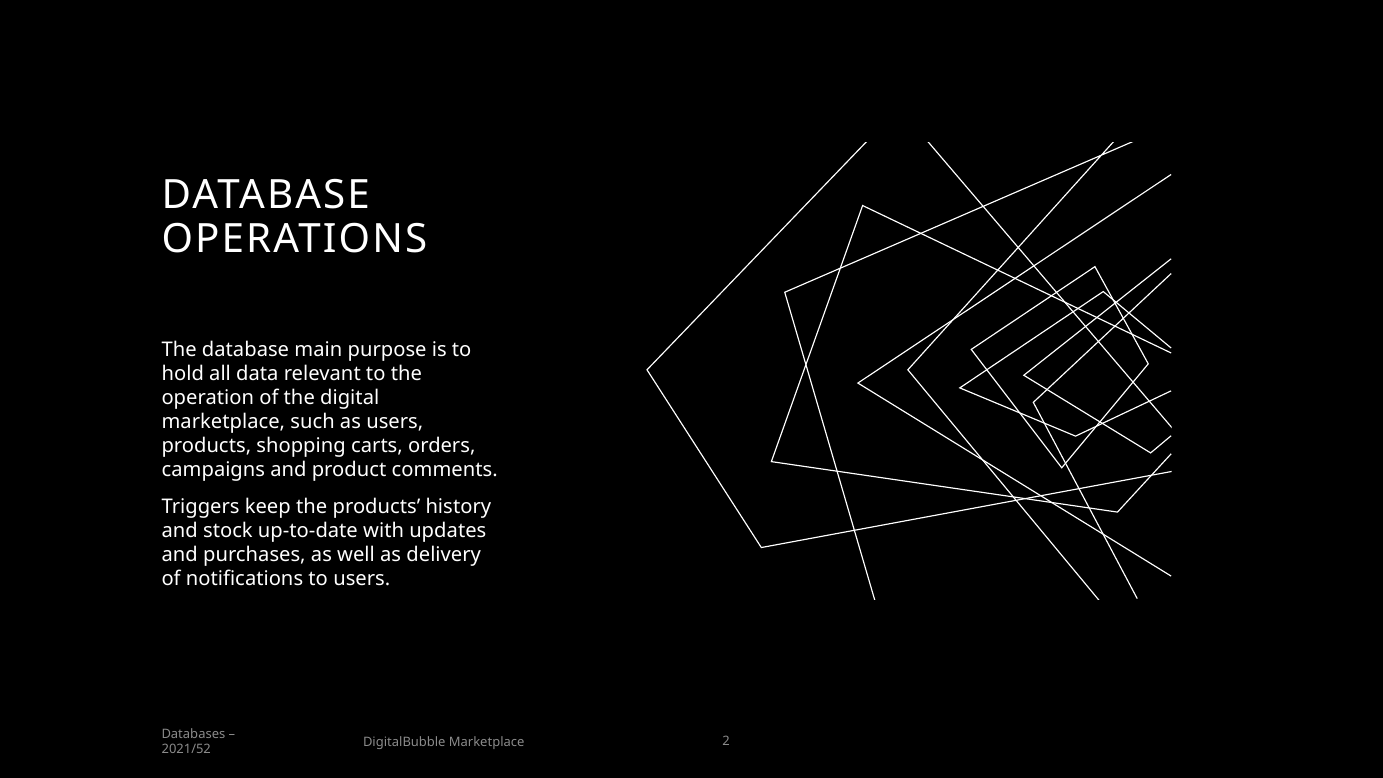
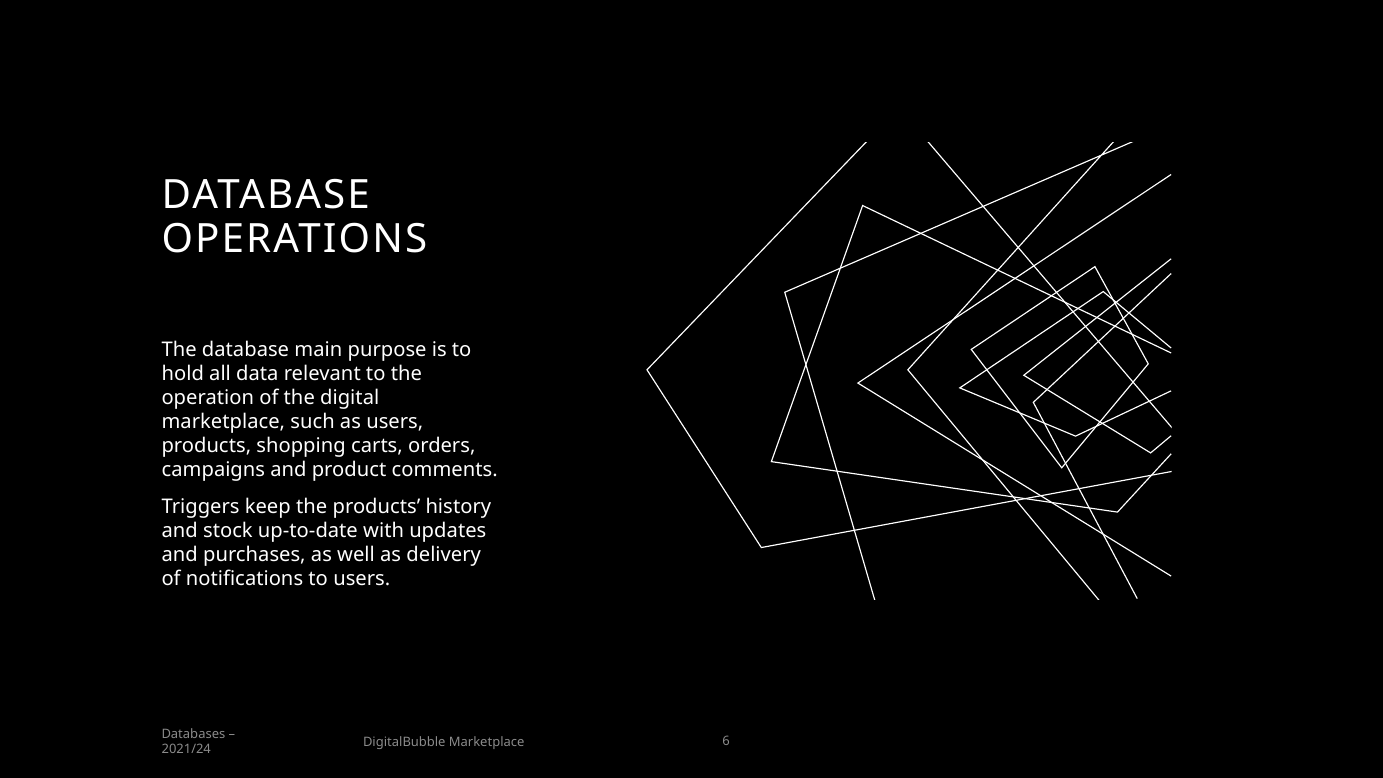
2021/52: 2021/52 -> 2021/24 (186, 749)
2: 2 -> 6 (726, 742)
